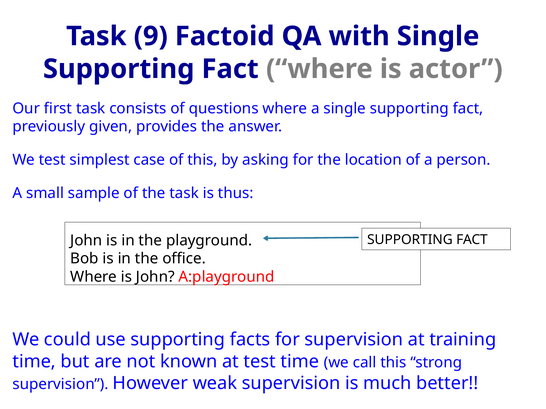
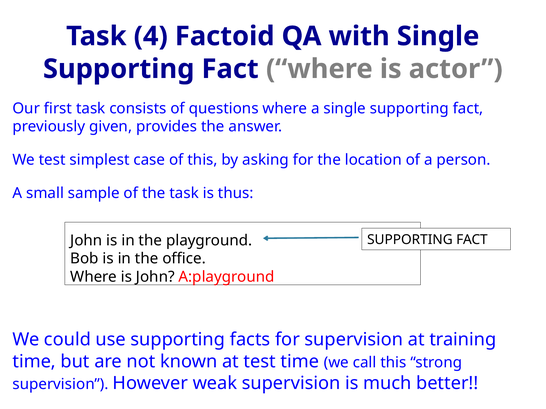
9: 9 -> 4 (151, 36)
